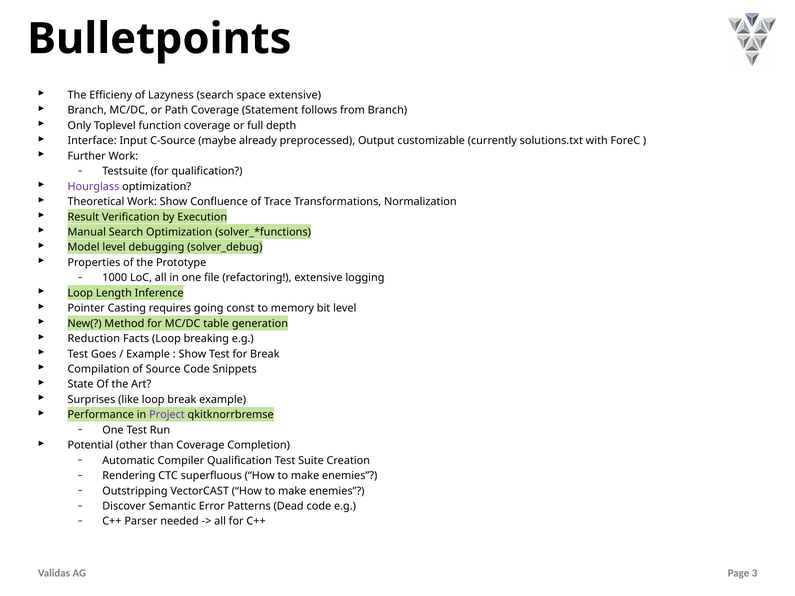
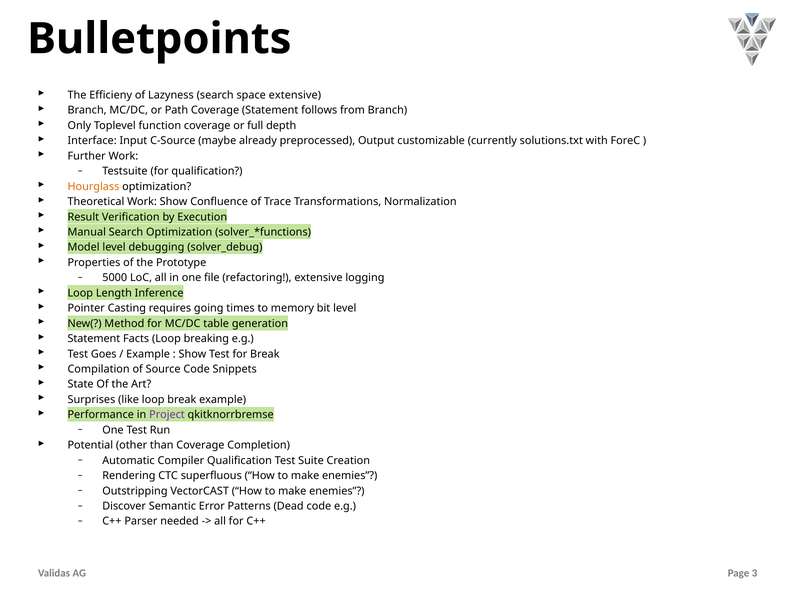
Hourglass colour: purple -> orange (93, 187)
1000: 1000 -> 5000 (115, 278)
const: const -> times (241, 308)
Reduction: Reduction -> Statement (94, 339)
